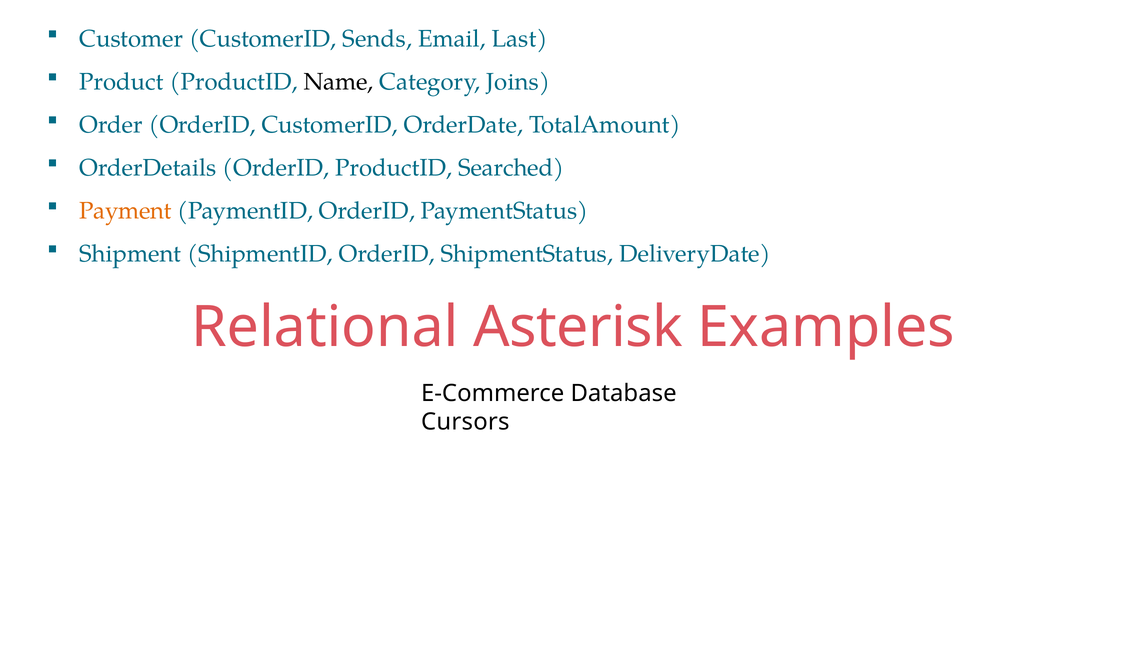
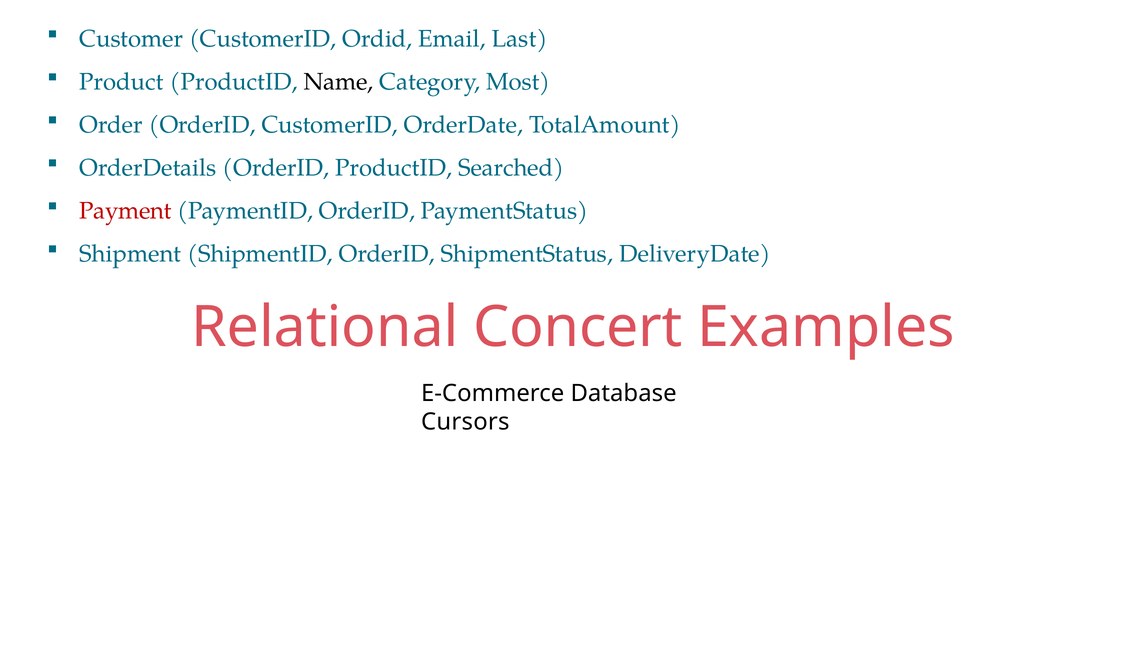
Sends: Sends -> Ordid (377, 39)
Joins: Joins -> Most (518, 82)
Payment colour: orange -> red (125, 211)
Asterisk: Asterisk -> Concert (578, 327)
